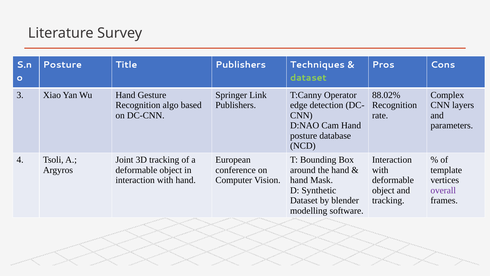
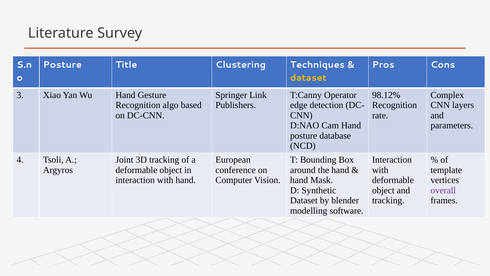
Title Publishers: Publishers -> Clustering (241, 65)
dataset colour: light green -> yellow (308, 78)
88.02%: 88.02% -> 98.12% (386, 95)
